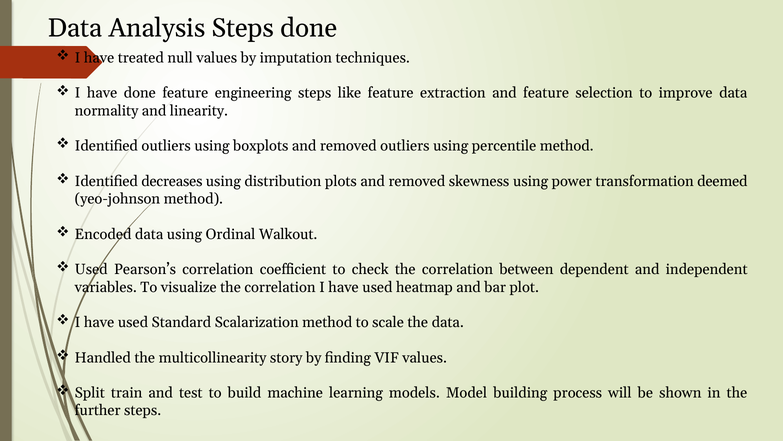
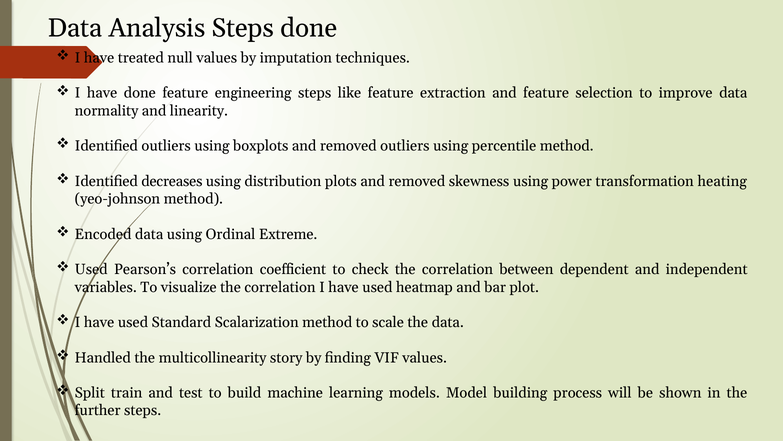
deemed: deemed -> heating (722, 181)
Walkout: Walkout -> Extreme (288, 234)
